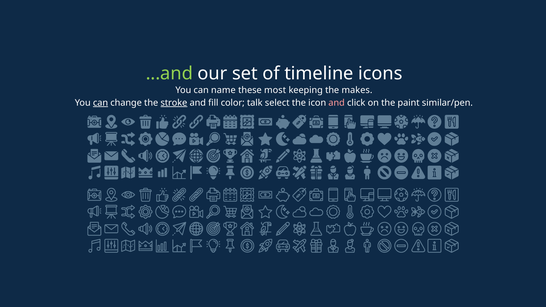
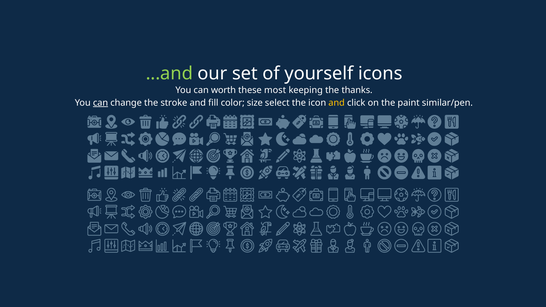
timeline: timeline -> yourself (319, 73)
name: name -> worth (223, 90)
makes: makes -> thanks (357, 90)
stroke underline: present -> none (174, 103)
talk: talk -> size (255, 103)
and colour: pink -> yellow (337, 103)
